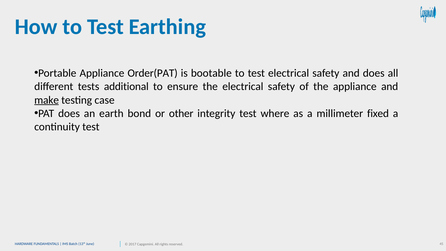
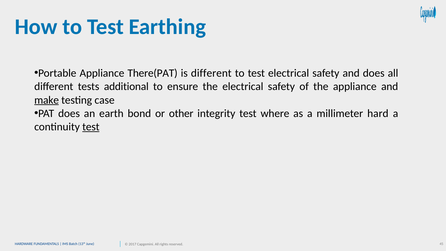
Order(PAT: Order(PAT -> There(PAT (153, 73)
is bootable: bootable -> different (211, 73)
fixed: fixed -> hard (378, 113)
test underline: none -> present (91, 127)
